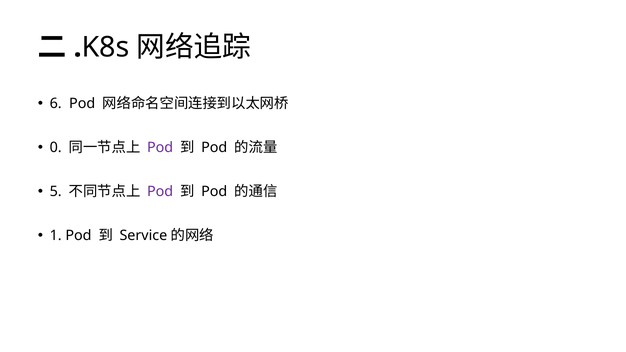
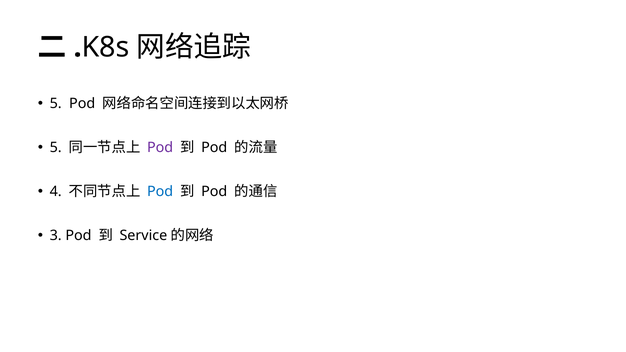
6: 6 -> 5 (56, 104)
0: 0 -> 5 (56, 148)
5: 5 -> 4 (56, 192)
Pod colour: purple -> blue (160, 192)
1: 1 -> 3 (56, 236)
